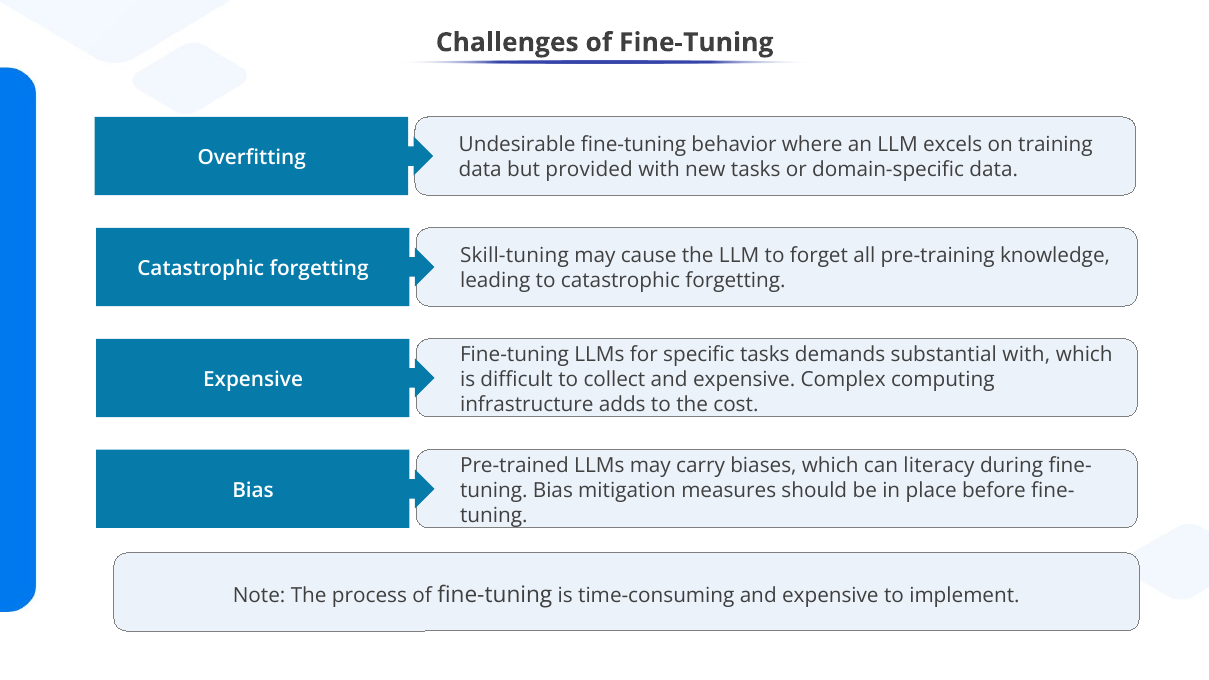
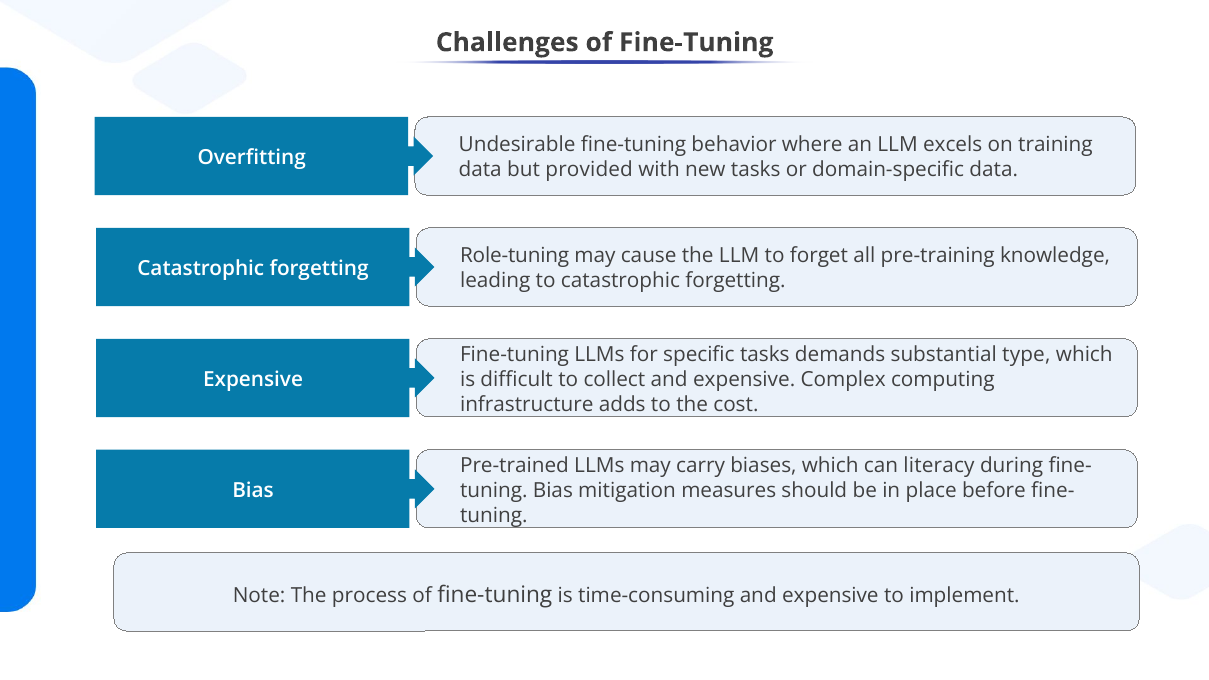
Skill-tuning: Skill-tuning -> Role-tuning (515, 256)
substantial with: with -> type (1026, 354)
